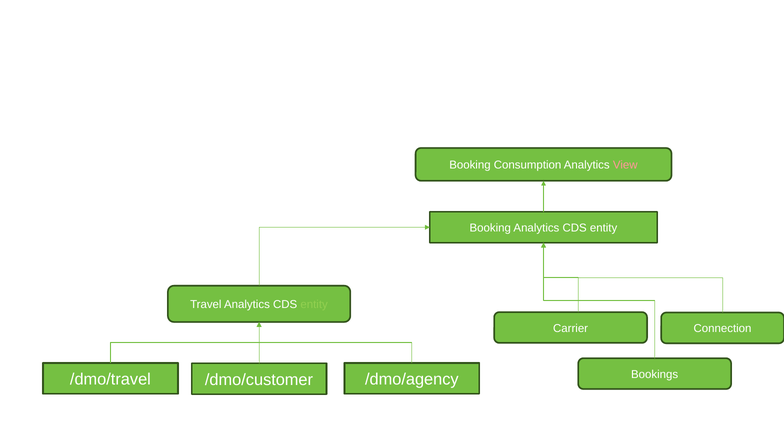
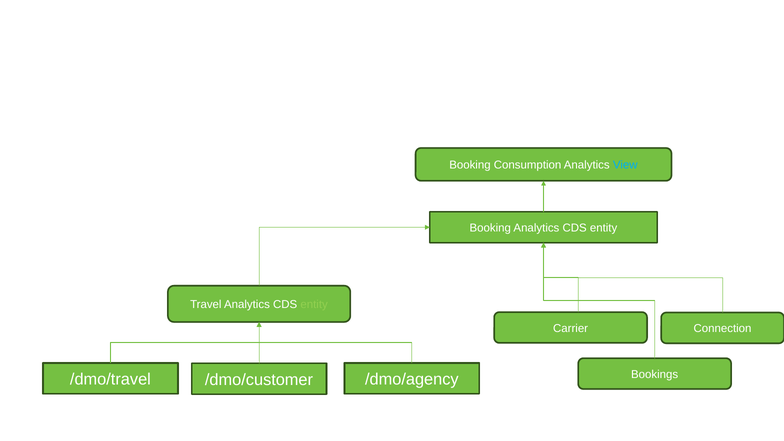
View colour: pink -> light blue (625, 165)
